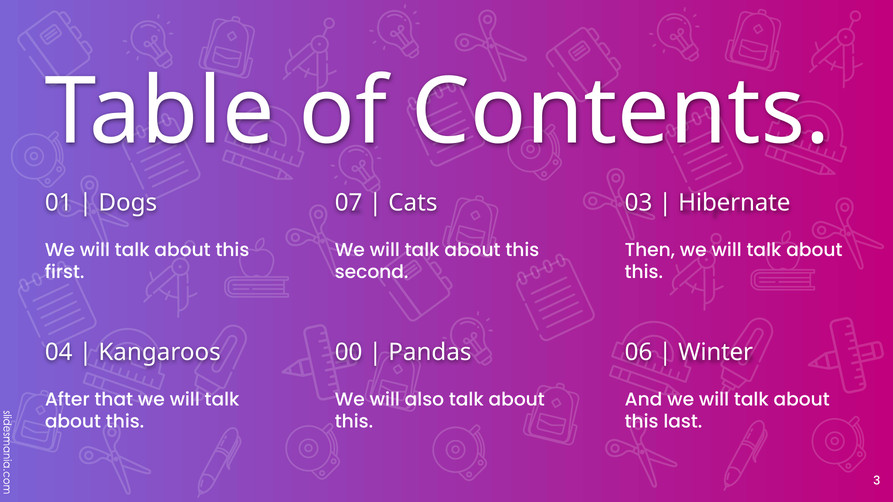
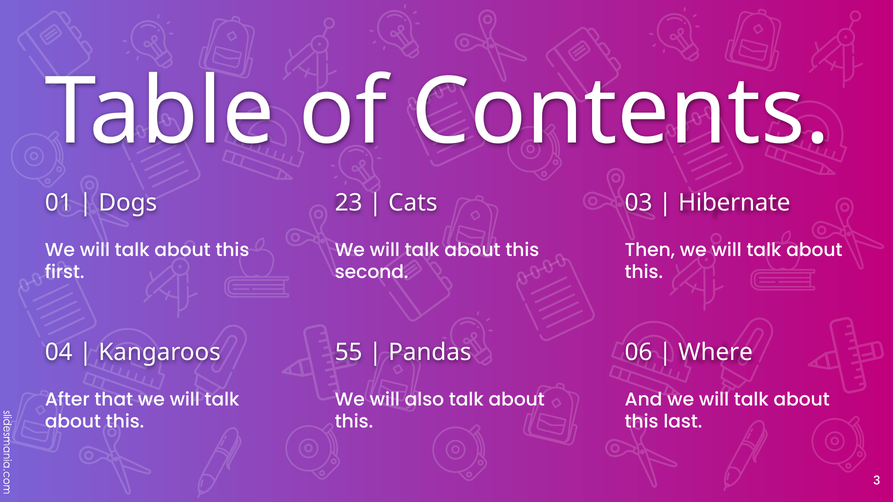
07: 07 -> 23 (349, 203)
00: 00 -> 55 (349, 352)
Winter: Winter -> Where (715, 352)
